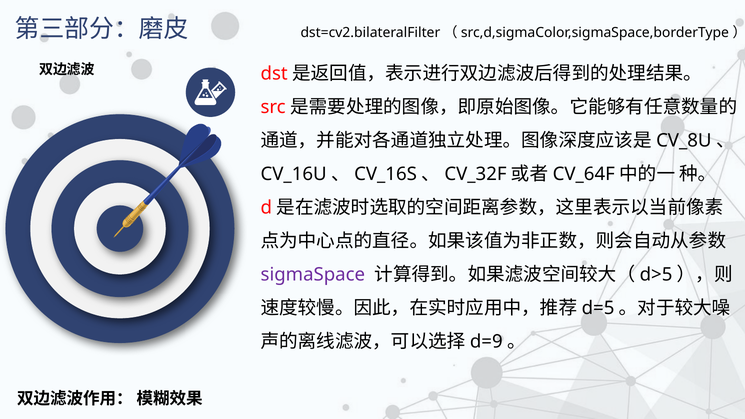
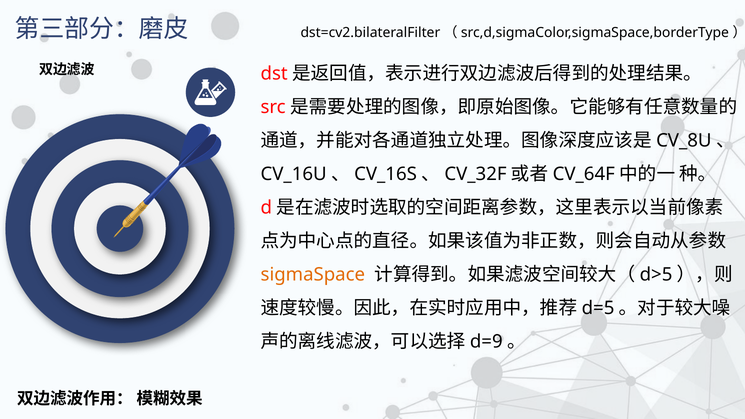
sigmaSpace colour: purple -> orange (313, 275)
